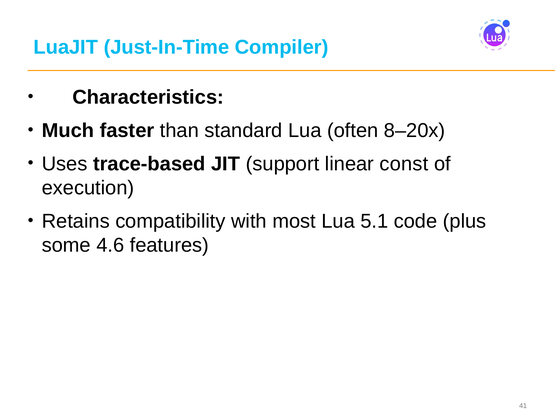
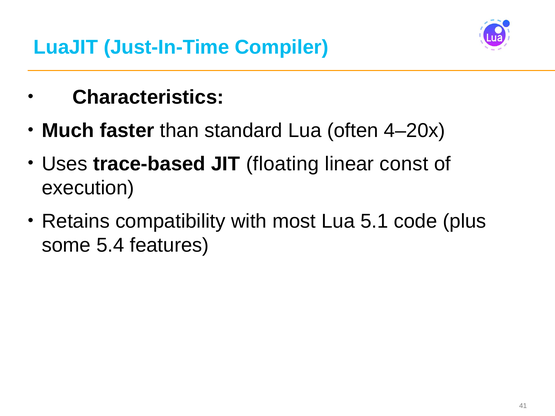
8–20x: 8–20x -> 4–20x (415, 131)
support: support -> floating (283, 164)
4.6: 4.6 -> 5.4 (110, 246)
